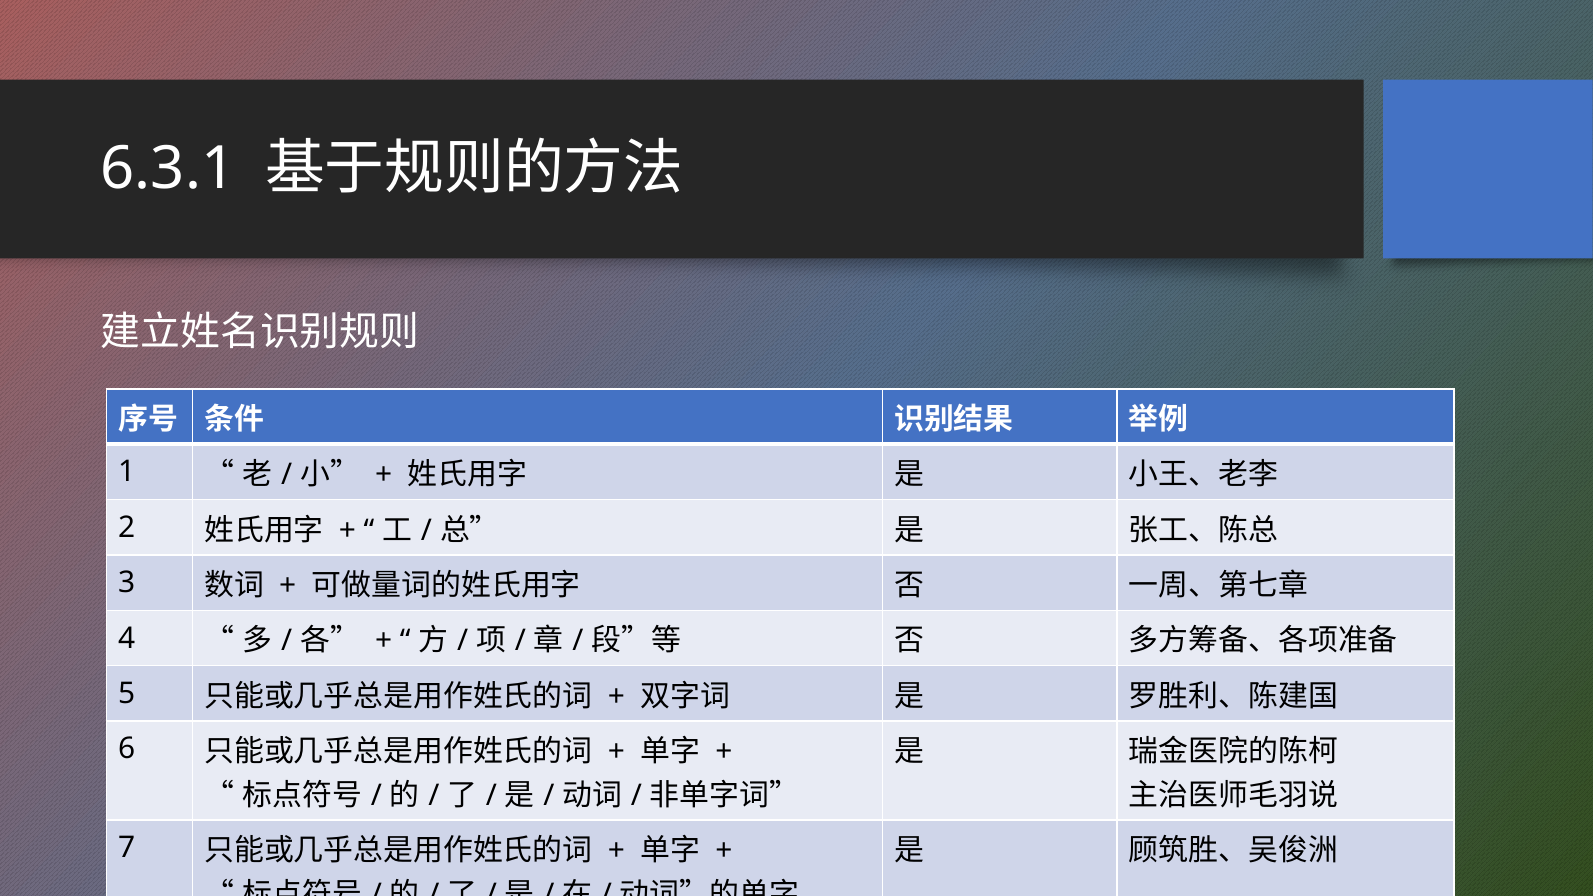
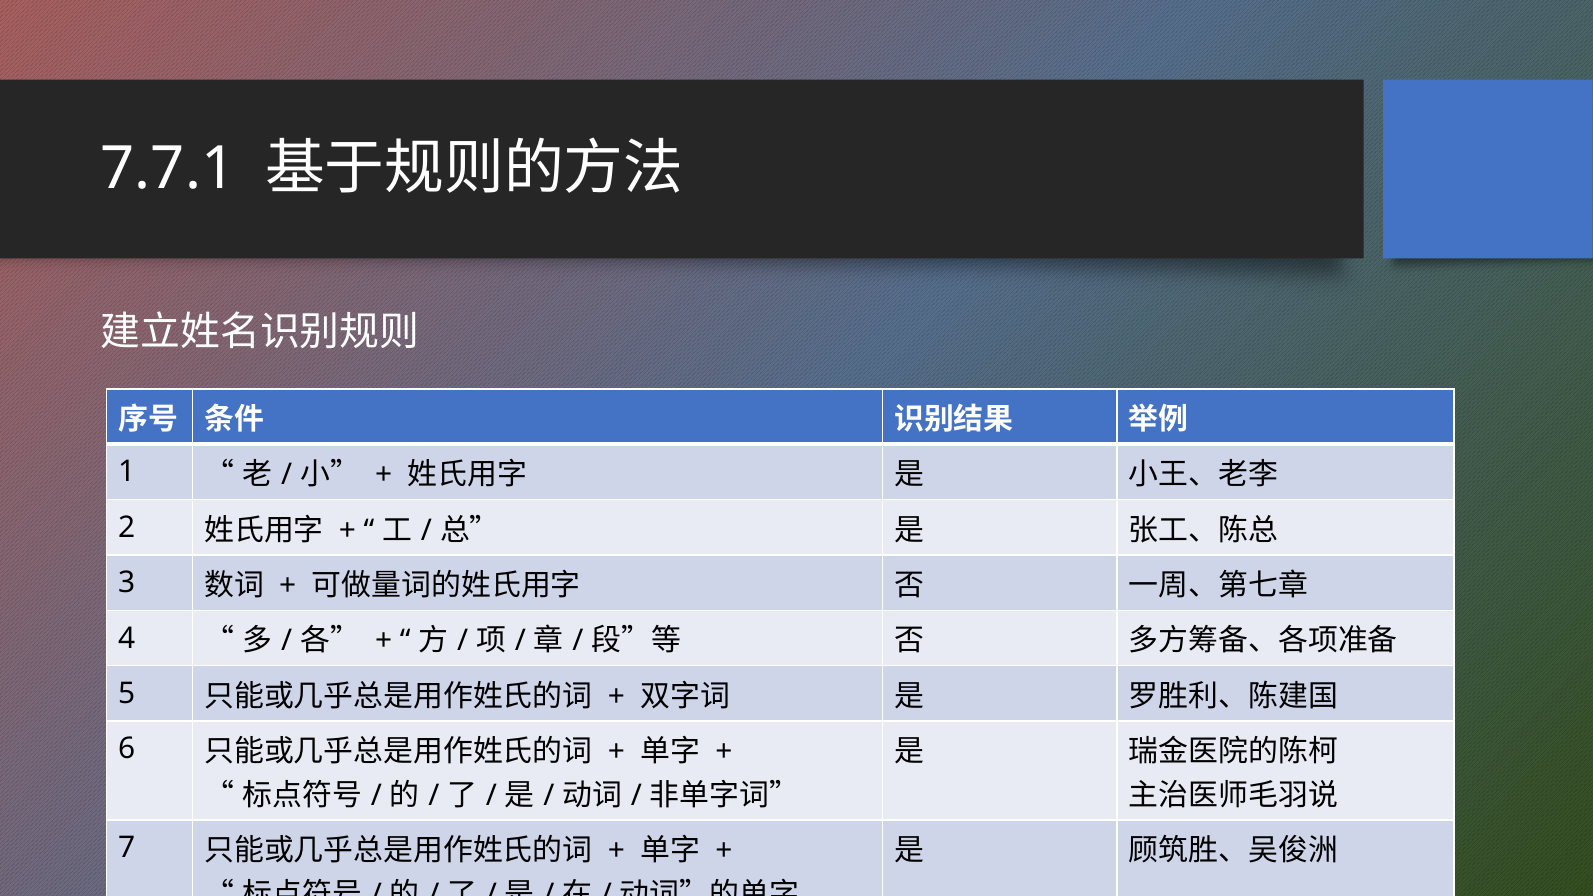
6.3.1: 6.3.1 -> 7.7.1 (168, 169)
